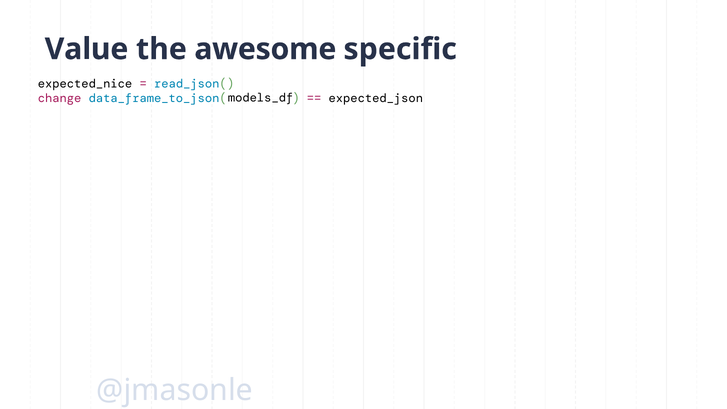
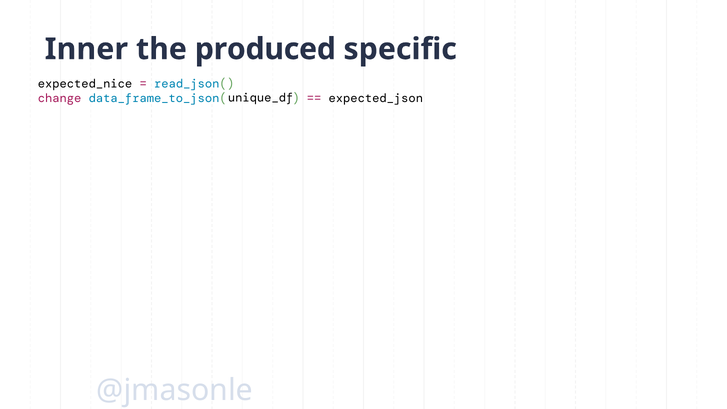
Value: Value -> Inner (86, 49)
awesome: awesome -> produced (265, 49)
models_df: models_df -> unique_df (261, 98)
